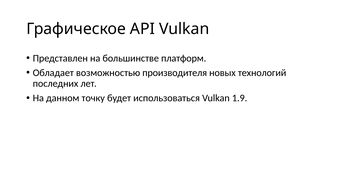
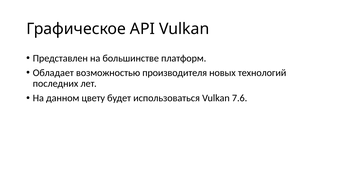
точку: точку -> цвету (93, 98)
1.9: 1.9 -> 7.6 (240, 98)
